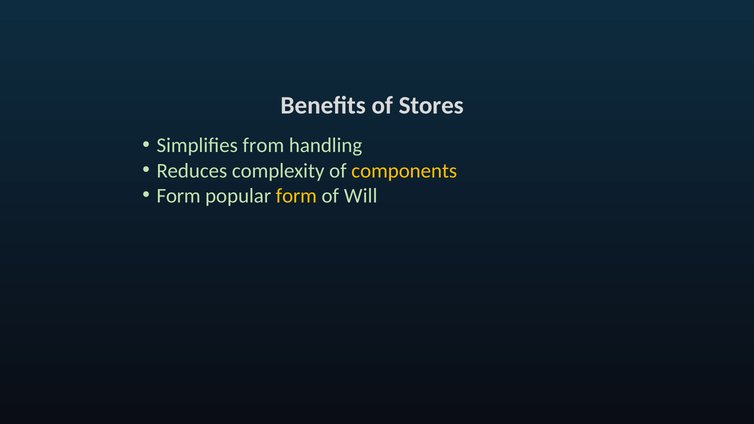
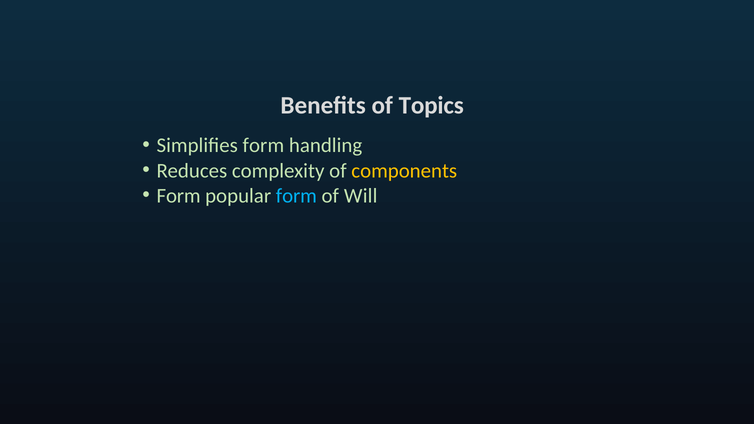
Stores: Stores -> Topics (431, 106)
Simplifies from: from -> form (263, 146)
form colour: yellow -> light blue (296, 196)
